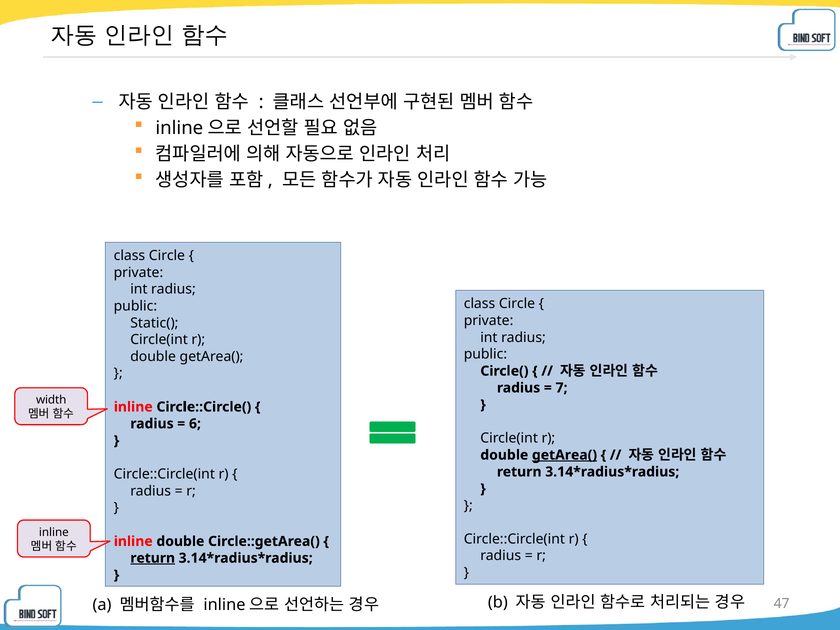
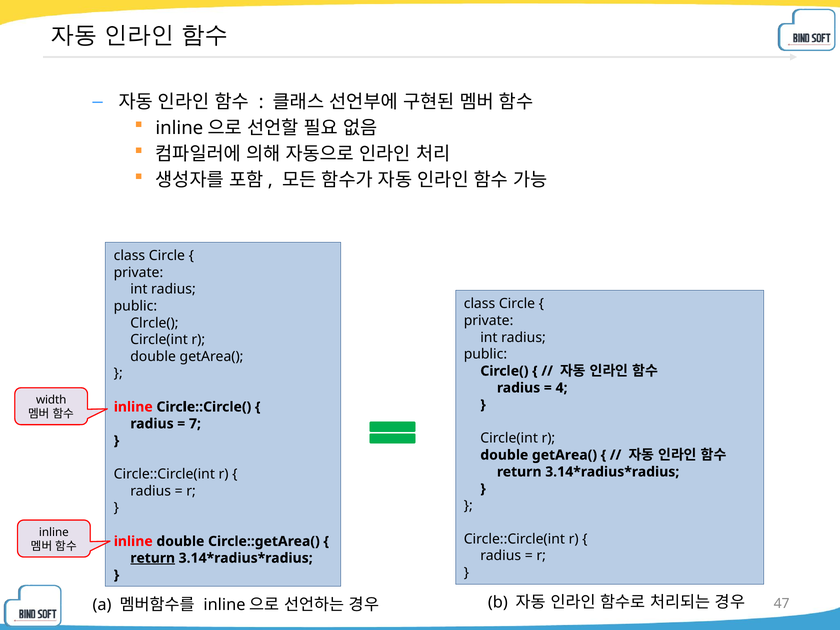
Static(: Static( -> Clrcle( (154, 323)
7: 7 -> 4 (562, 388)
6: 6 -> 7 (195, 424)
getArea( underline: present -> none (565, 455)
